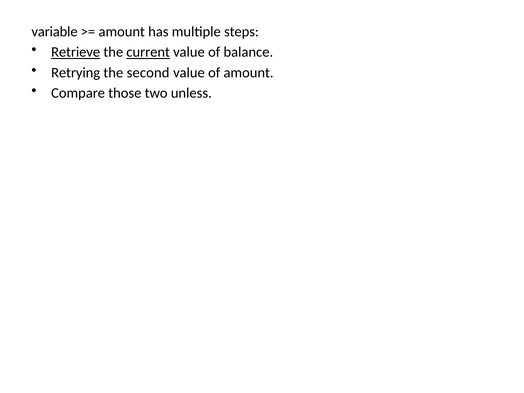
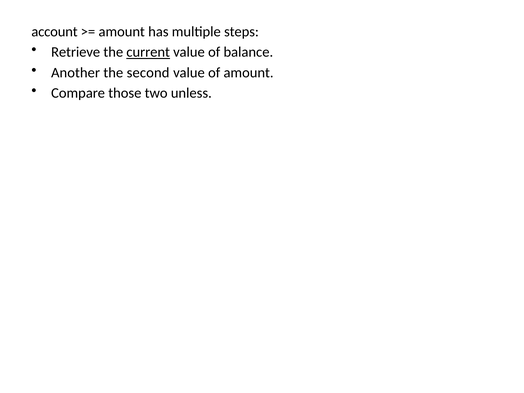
variable: variable -> account (55, 32)
Retrieve underline: present -> none (76, 52)
Retrying: Retrying -> Another (76, 73)
